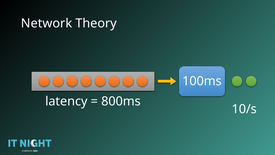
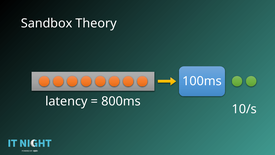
Network: Network -> Sandbox (47, 23)
